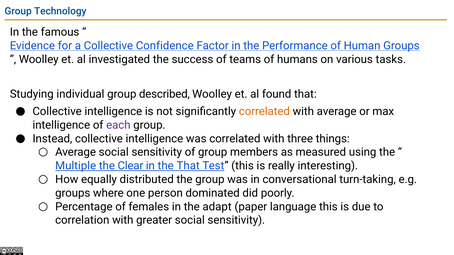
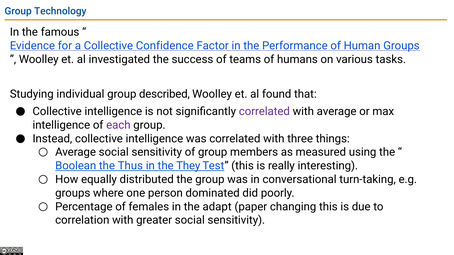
correlated colour: orange -> purple (264, 112)
Multiple: Multiple -> Boolean (76, 166)
Clear: Clear -> Thus (130, 166)
the That: That -> They (188, 166)
language: language -> changing (293, 207)
